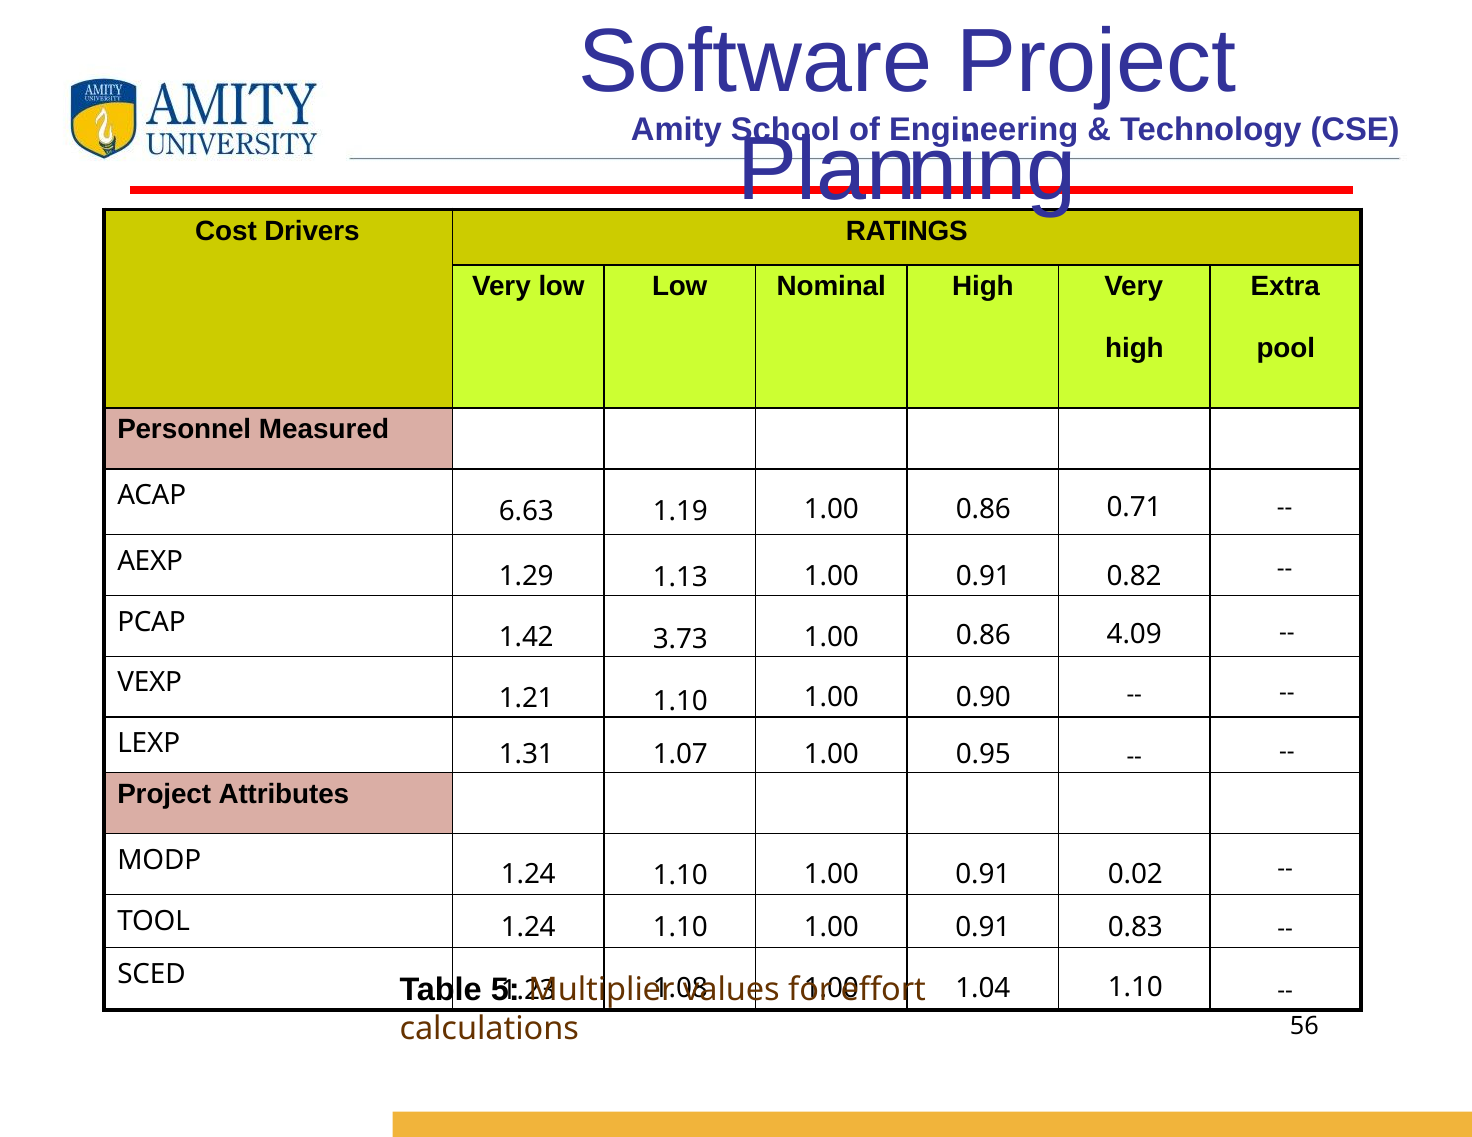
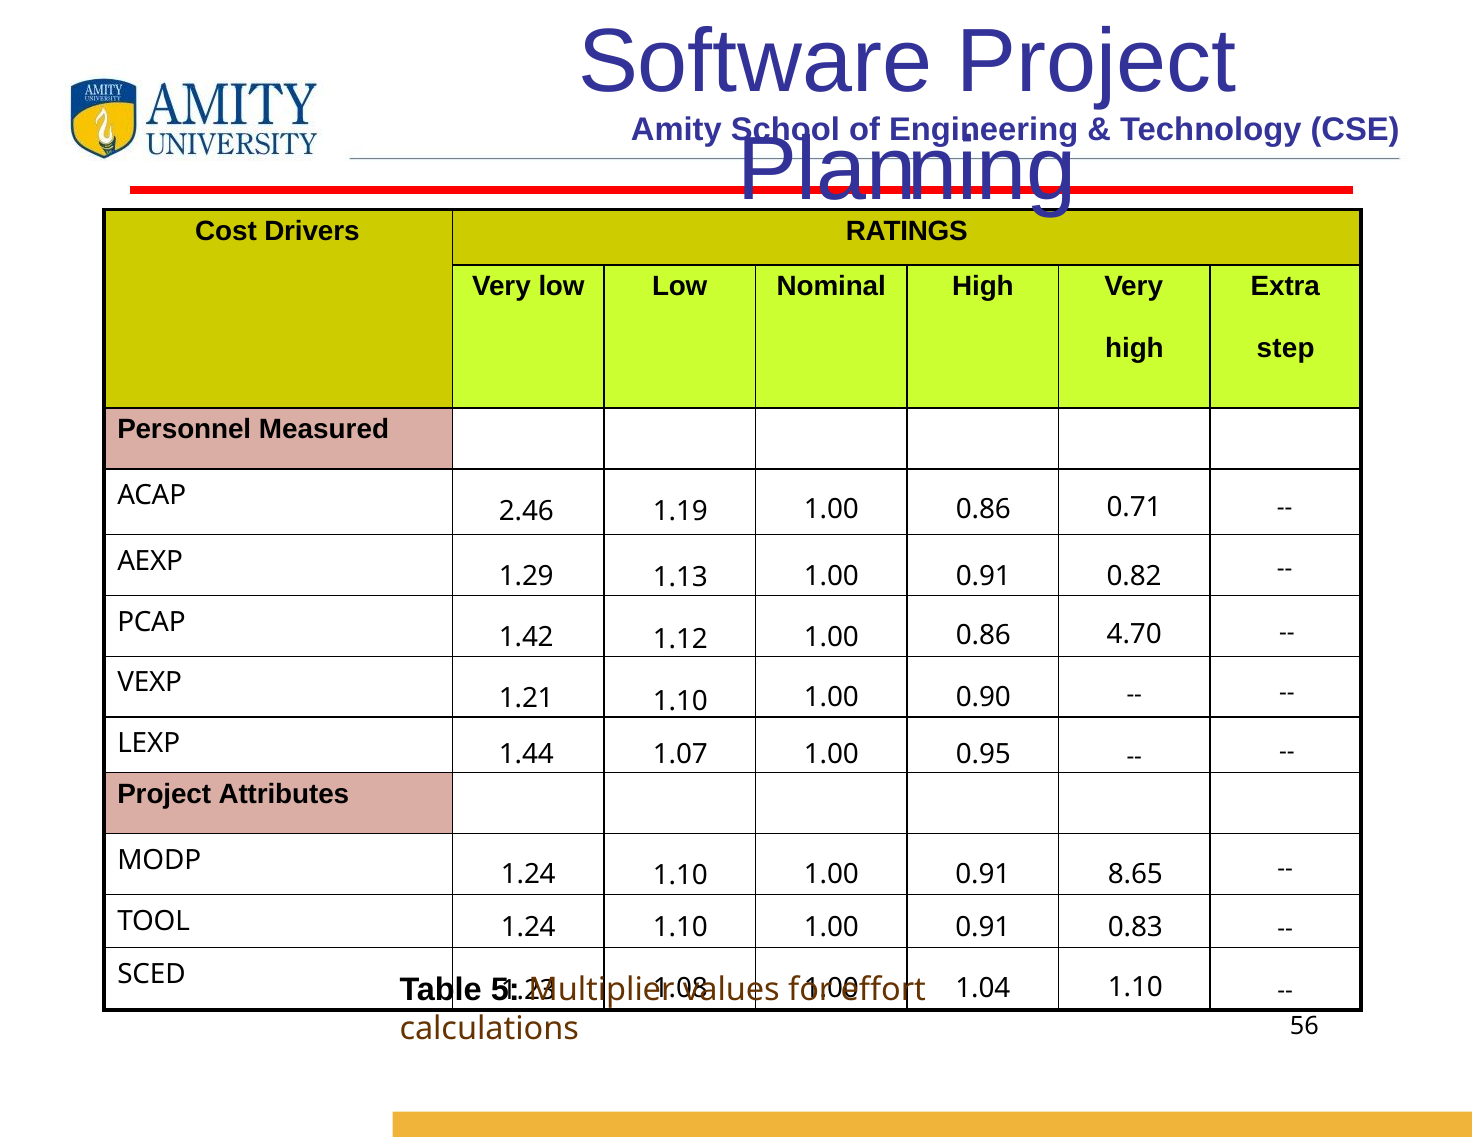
pool: pool -> step (1286, 349)
6.63: 6.63 -> 2.46 (526, 511)
3.73: 3.73 -> 1.12 (680, 639)
4.09: 4.09 -> 4.70 (1134, 635)
1.31: 1.31 -> 1.44 (526, 754)
0.02: 0.02 -> 8.65 (1135, 875)
